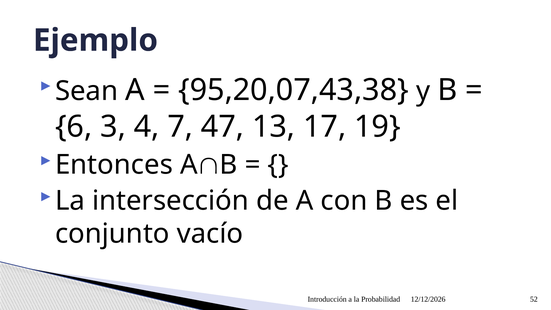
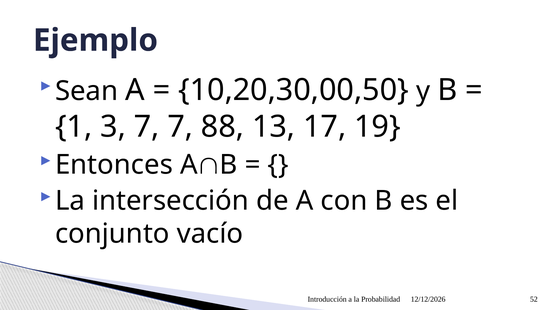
95,20,07,43,38: 95,20,07,43,38 -> 10,20,30,00,50 (293, 90)
6: 6 -> 1 (74, 127)
3 4: 4 -> 7 (147, 127)
47: 47 -> 88 (223, 127)
